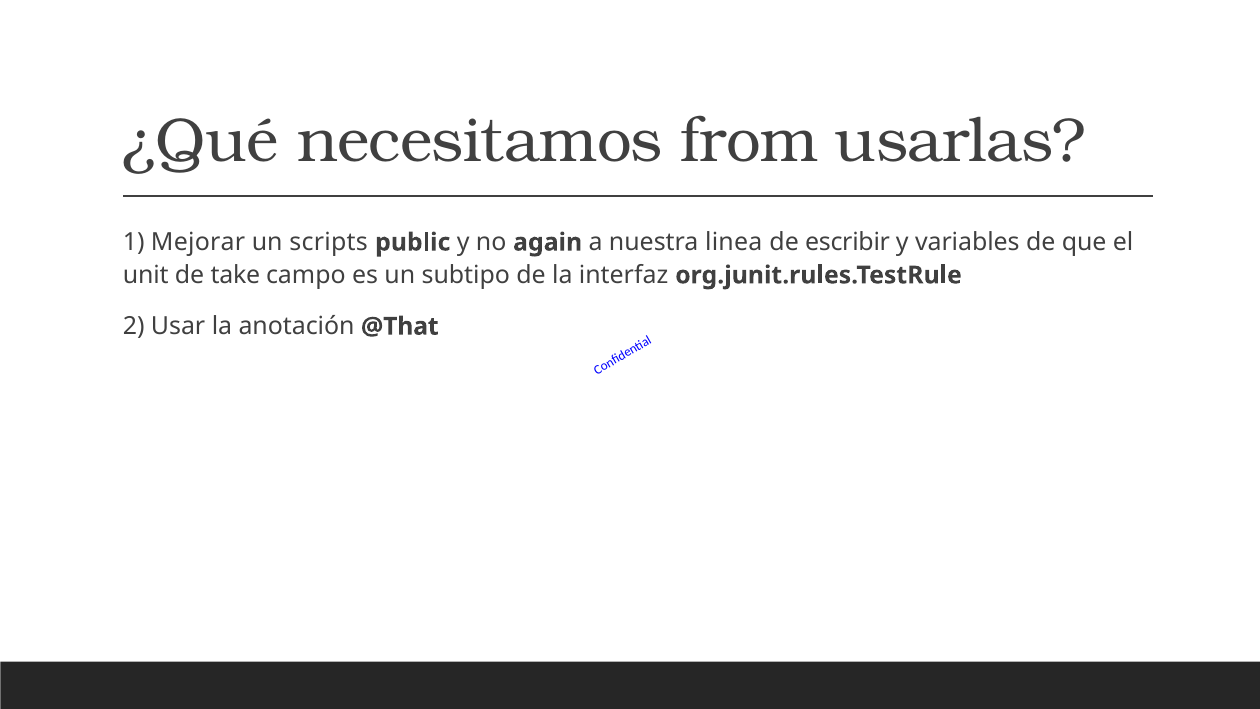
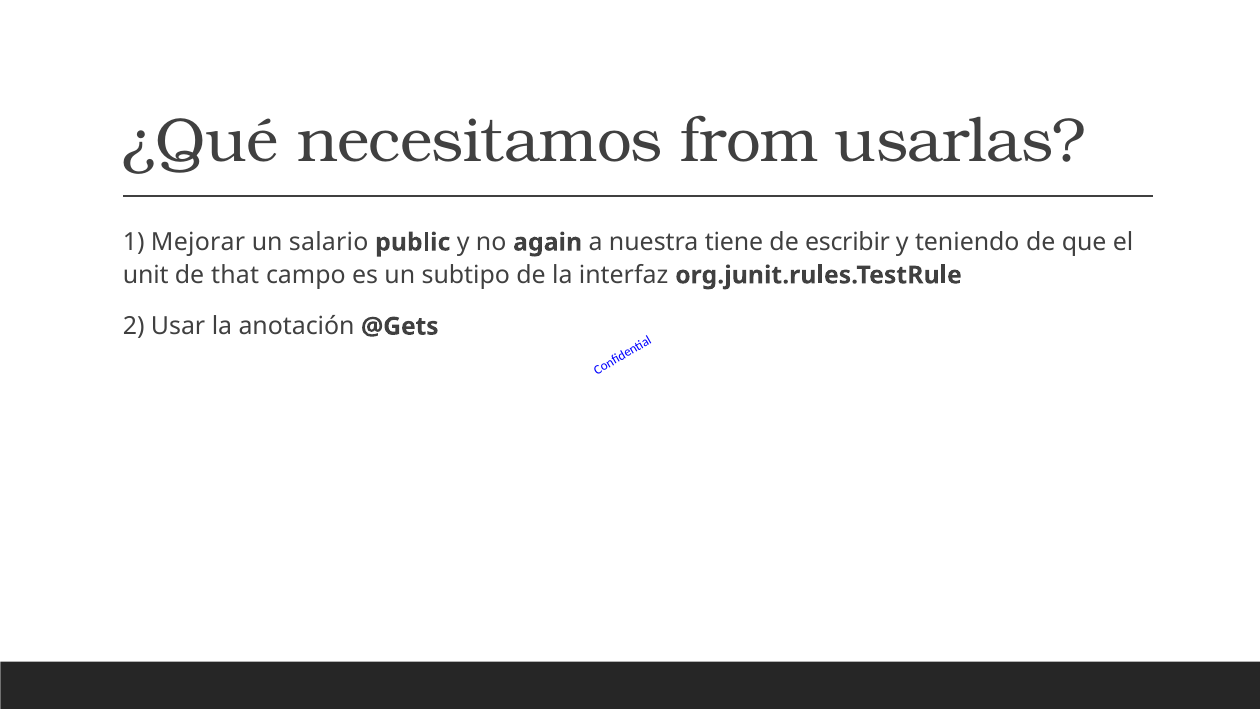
scripts: scripts -> salario (329, 242)
linea: linea -> tiene (734, 242)
variables: variables -> teniendo (967, 242)
take: take -> that (235, 275)
@That: @That -> @Gets (400, 326)
